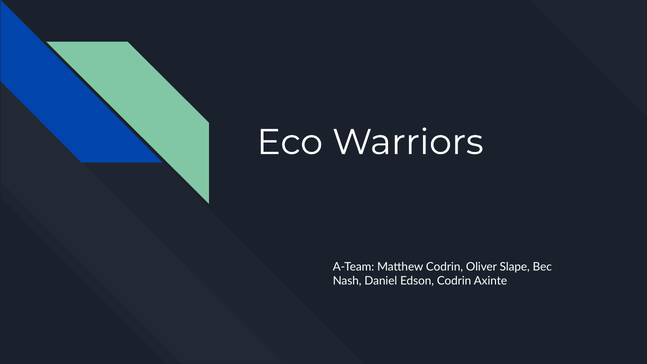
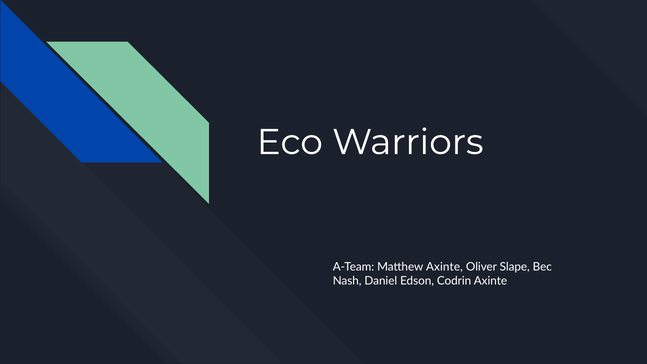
Matthew Codrin: Codrin -> Axinte (444, 267)
